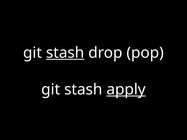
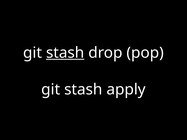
apply underline: present -> none (126, 90)
